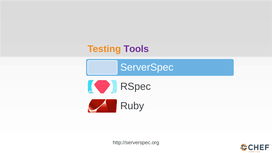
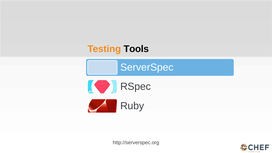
Tools colour: purple -> black (136, 49)
